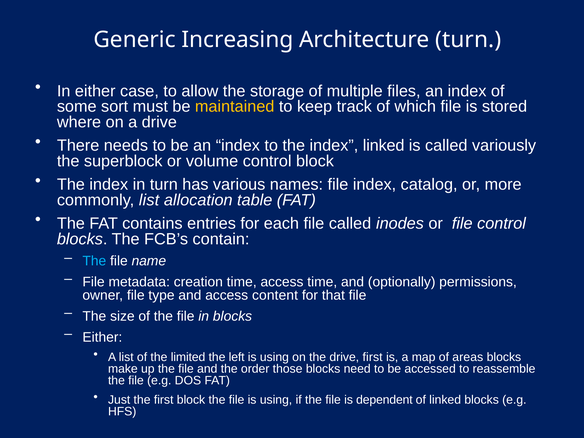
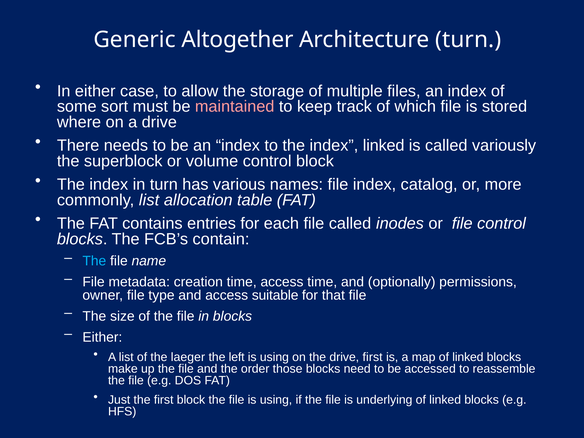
Increasing: Increasing -> Altogether (238, 40)
maintained colour: yellow -> pink (235, 107)
content: content -> suitable (275, 295)
limited: limited -> laeger (188, 357)
map of areas: areas -> linked (468, 357)
dependent: dependent -> underlying (384, 400)
